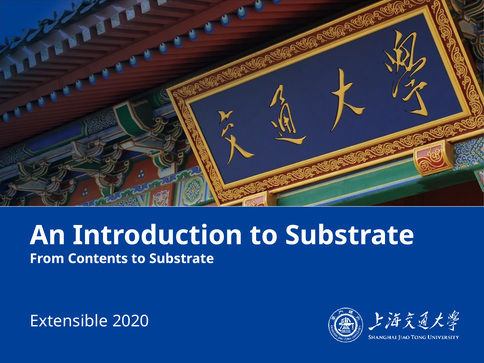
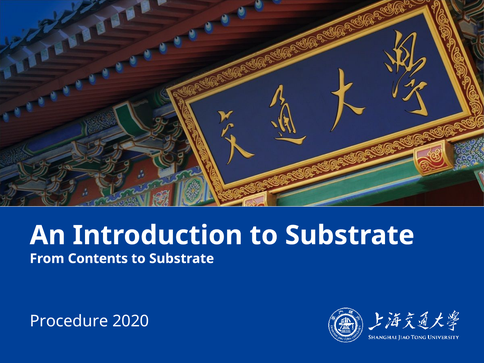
Extensible: Extensible -> Procedure (69, 321)
